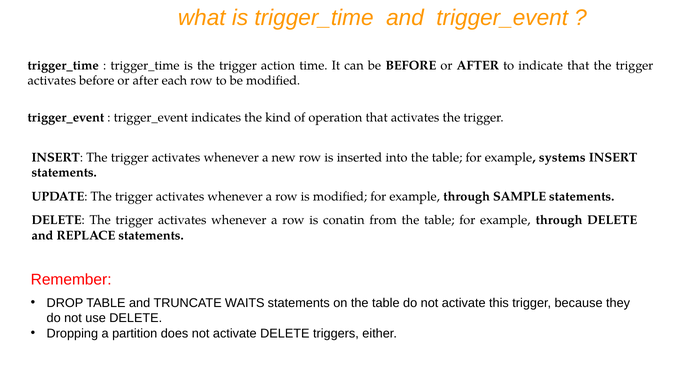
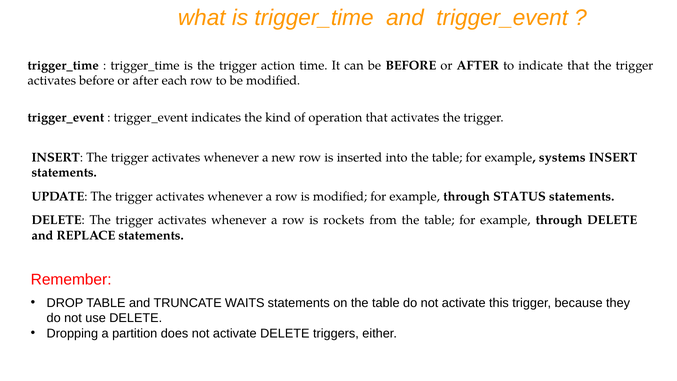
SAMPLE: SAMPLE -> STATUS (519, 196)
conatin: conatin -> rockets (344, 220)
